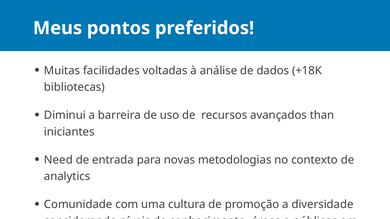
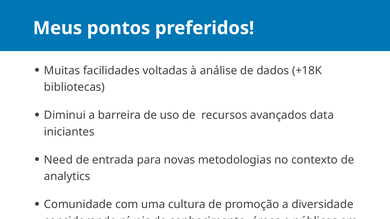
than: than -> data (322, 115)
